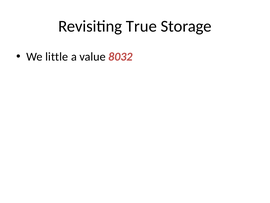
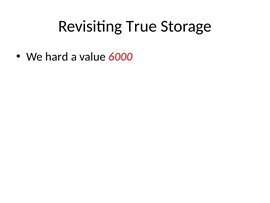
little: little -> hard (57, 57)
8032: 8032 -> 6000 (121, 57)
